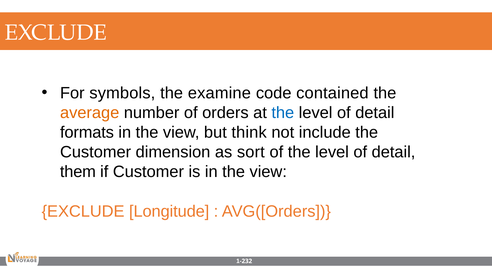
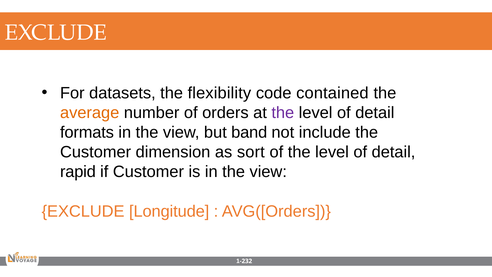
symbols: symbols -> datasets (122, 93)
examine: examine -> flexibility (219, 93)
the colour: blue -> purple (283, 113)
think: think -> band (249, 132)
them: them -> rapid (78, 172)
